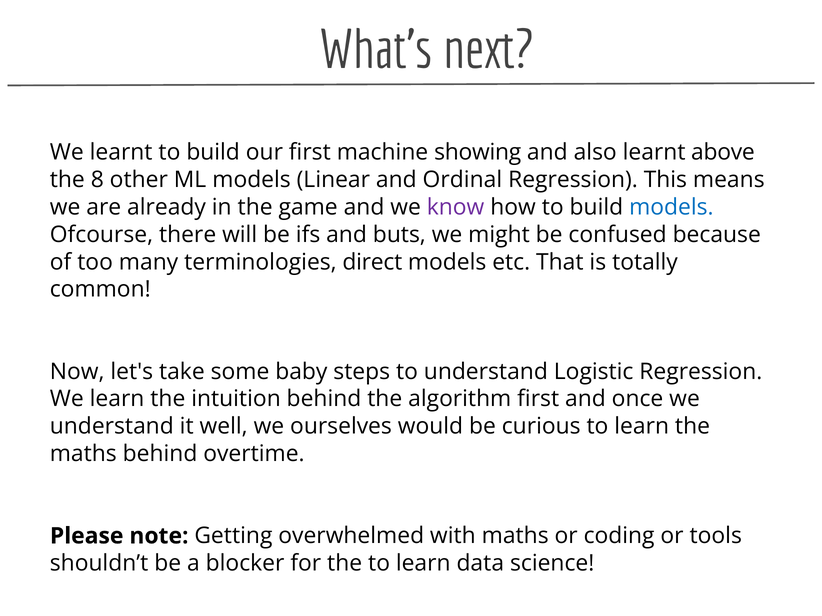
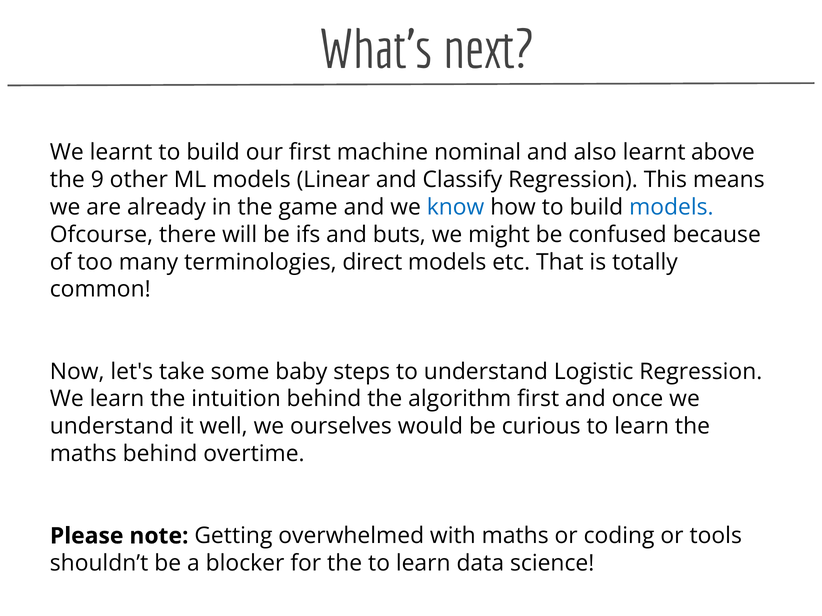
showing: showing -> nominal (478, 153)
8: 8 -> 9 (97, 180)
Ordinal: Ordinal -> Classify (462, 180)
know colour: purple -> blue (456, 207)
